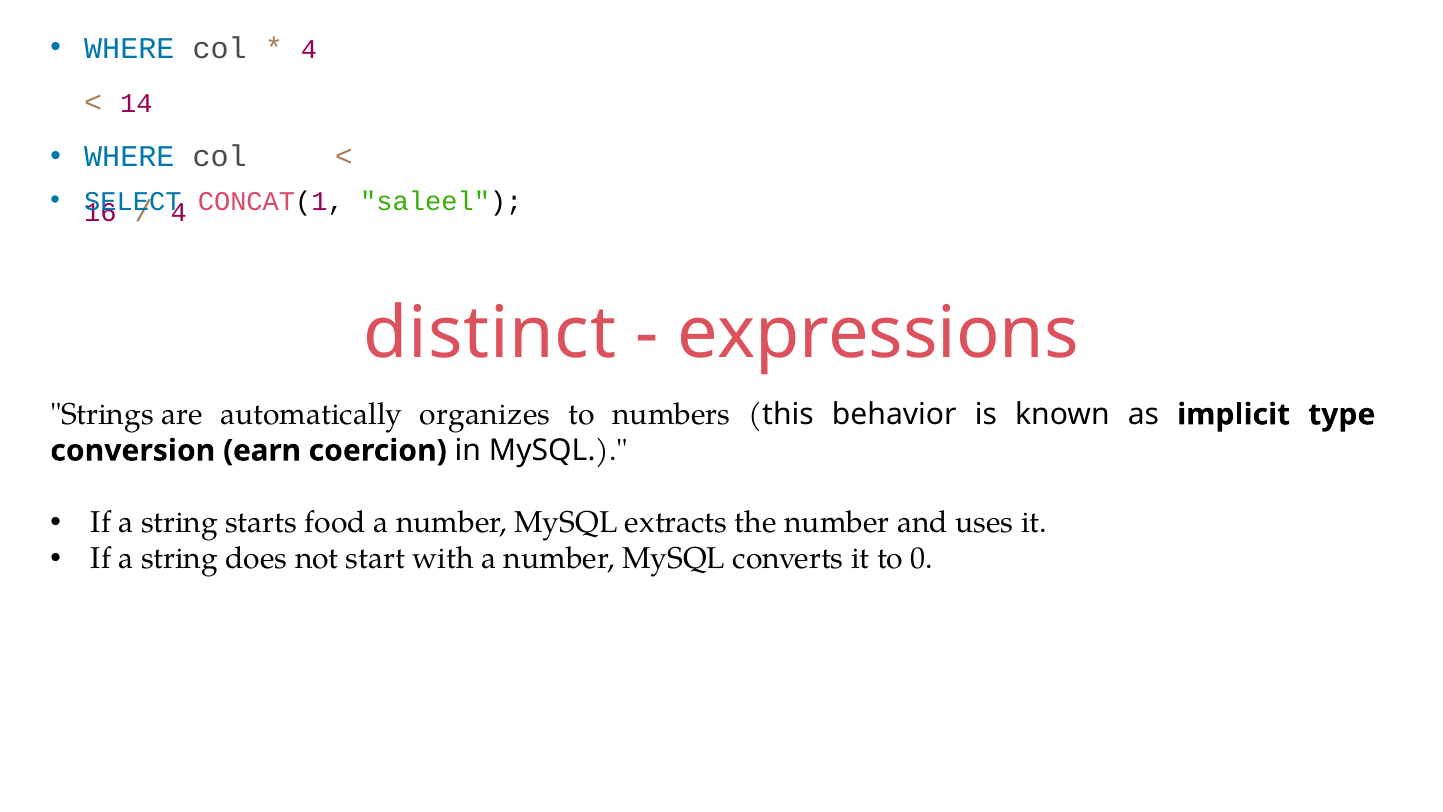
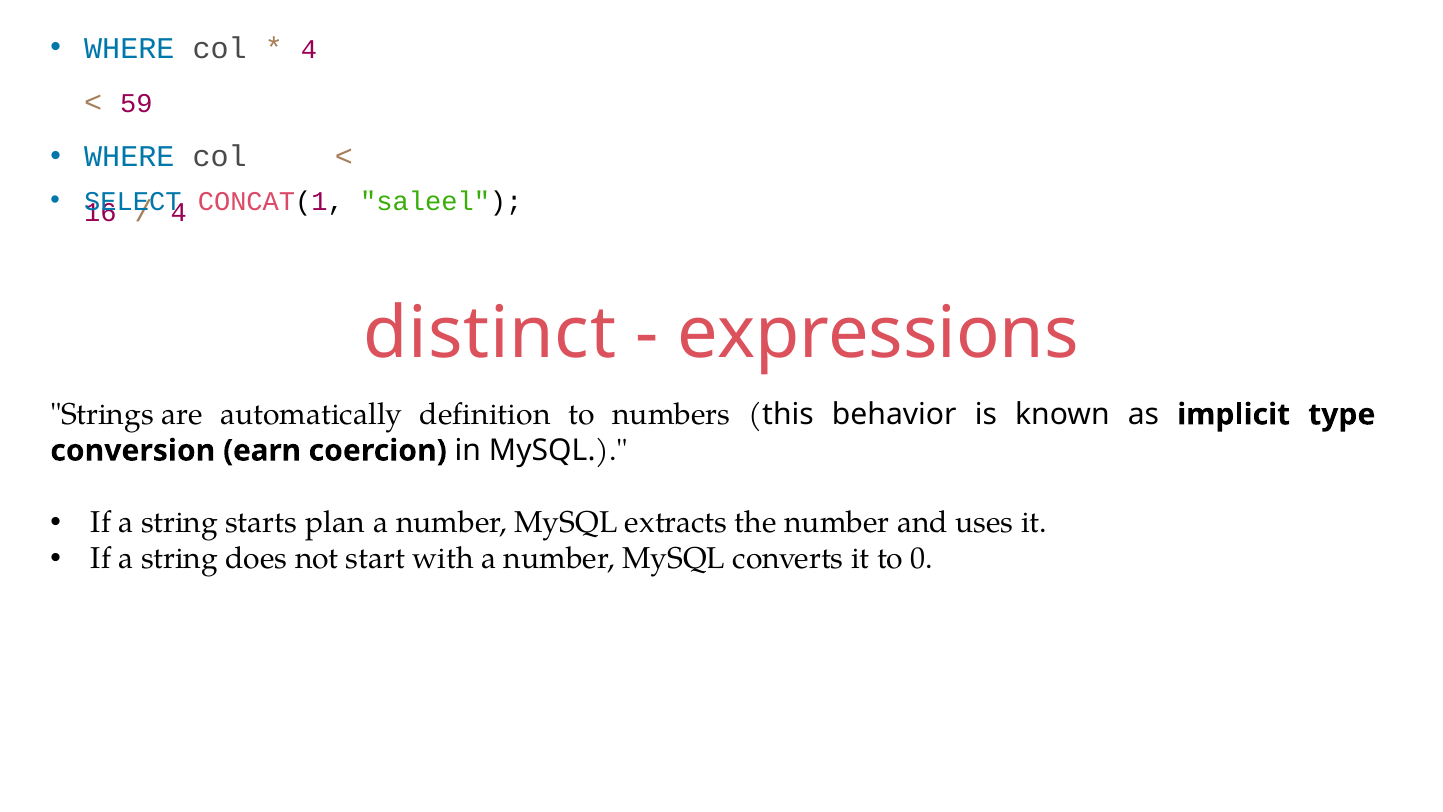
14: 14 -> 59 (136, 104)
organizes: organizes -> definition (485, 414)
food: food -> plan (335, 523)
